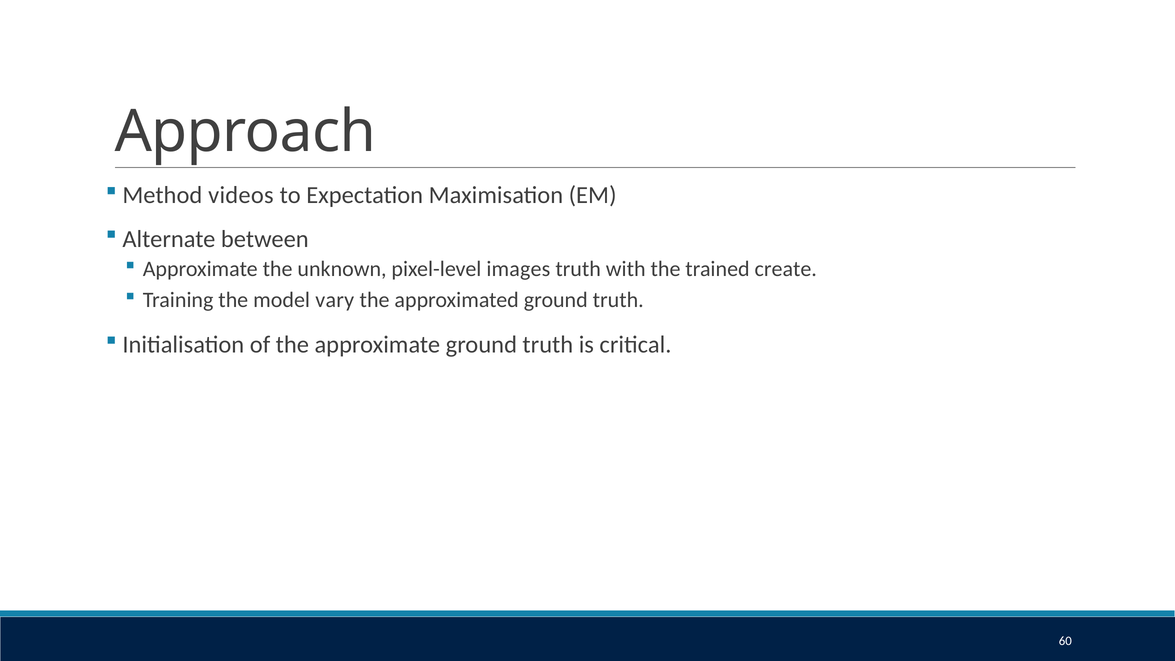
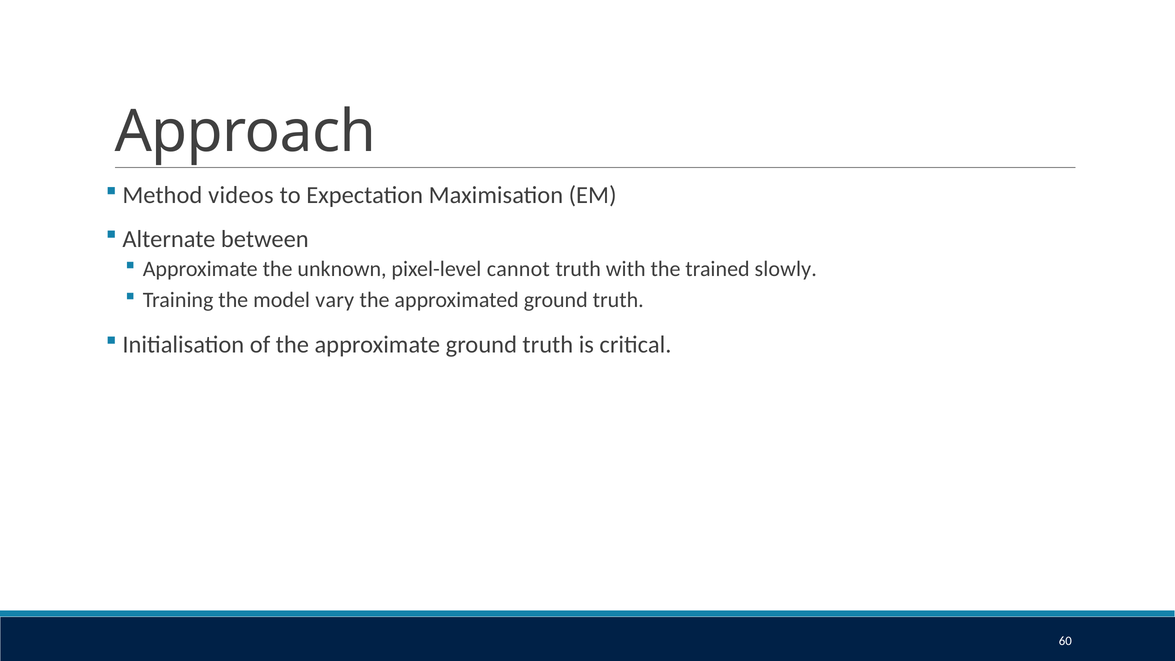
images: images -> cannot (518, 269)
create: create -> slowly (786, 269)
